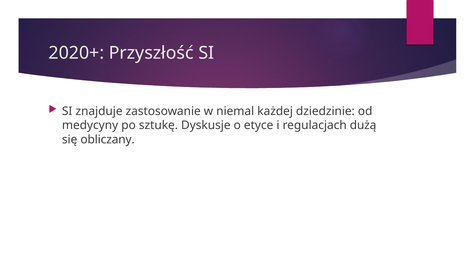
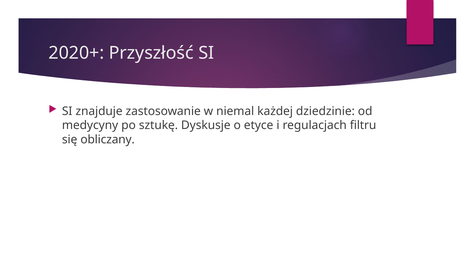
dużą: dużą -> filtru (363, 125)
